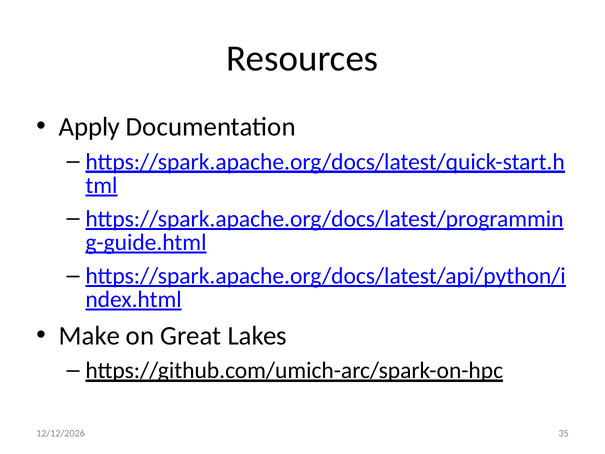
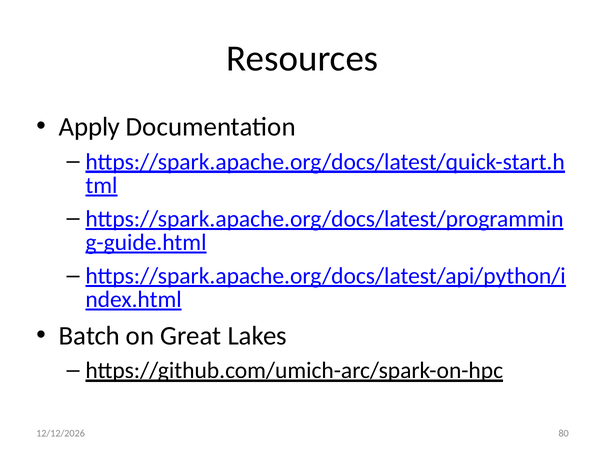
Make: Make -> Batch (90, 336)
35: 35 -> 80 (564, 433)
